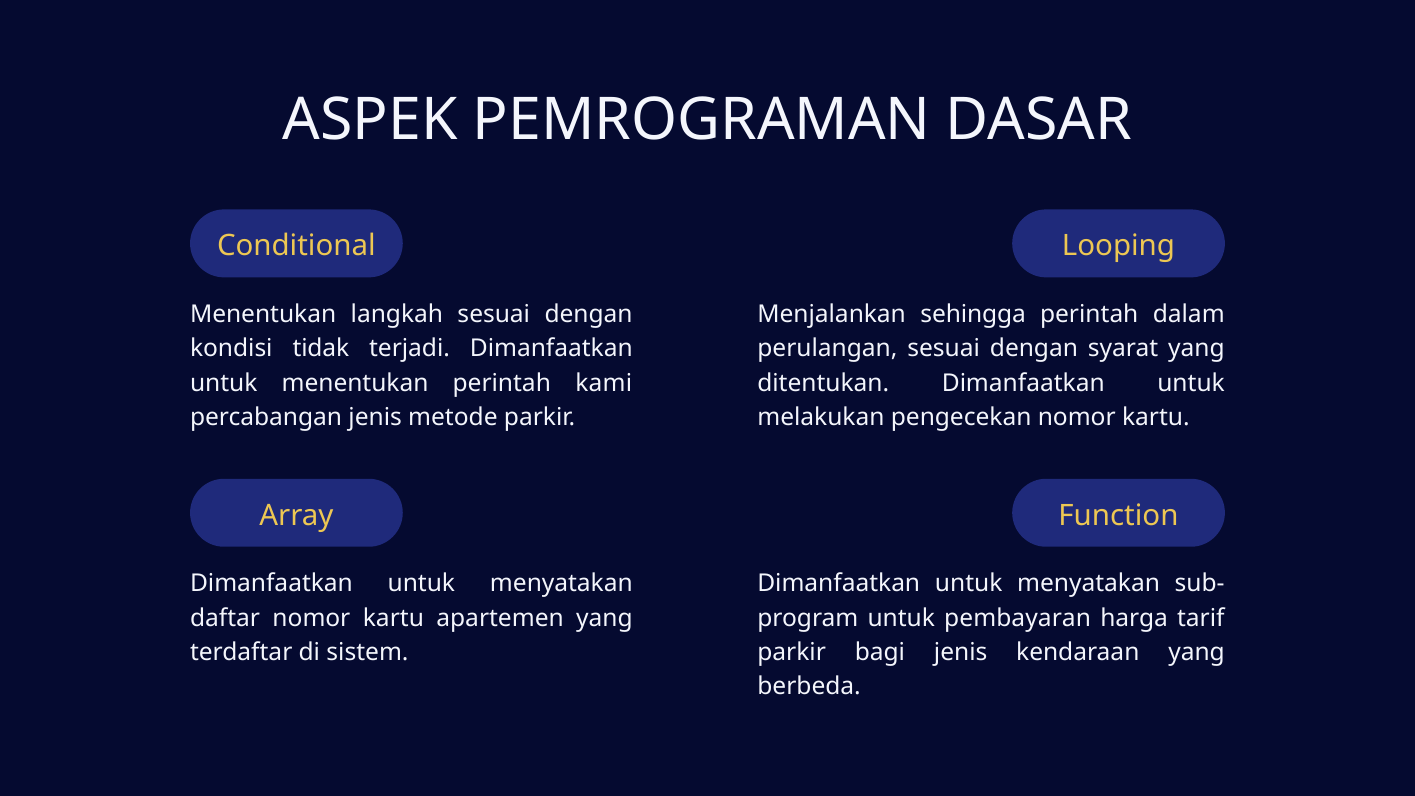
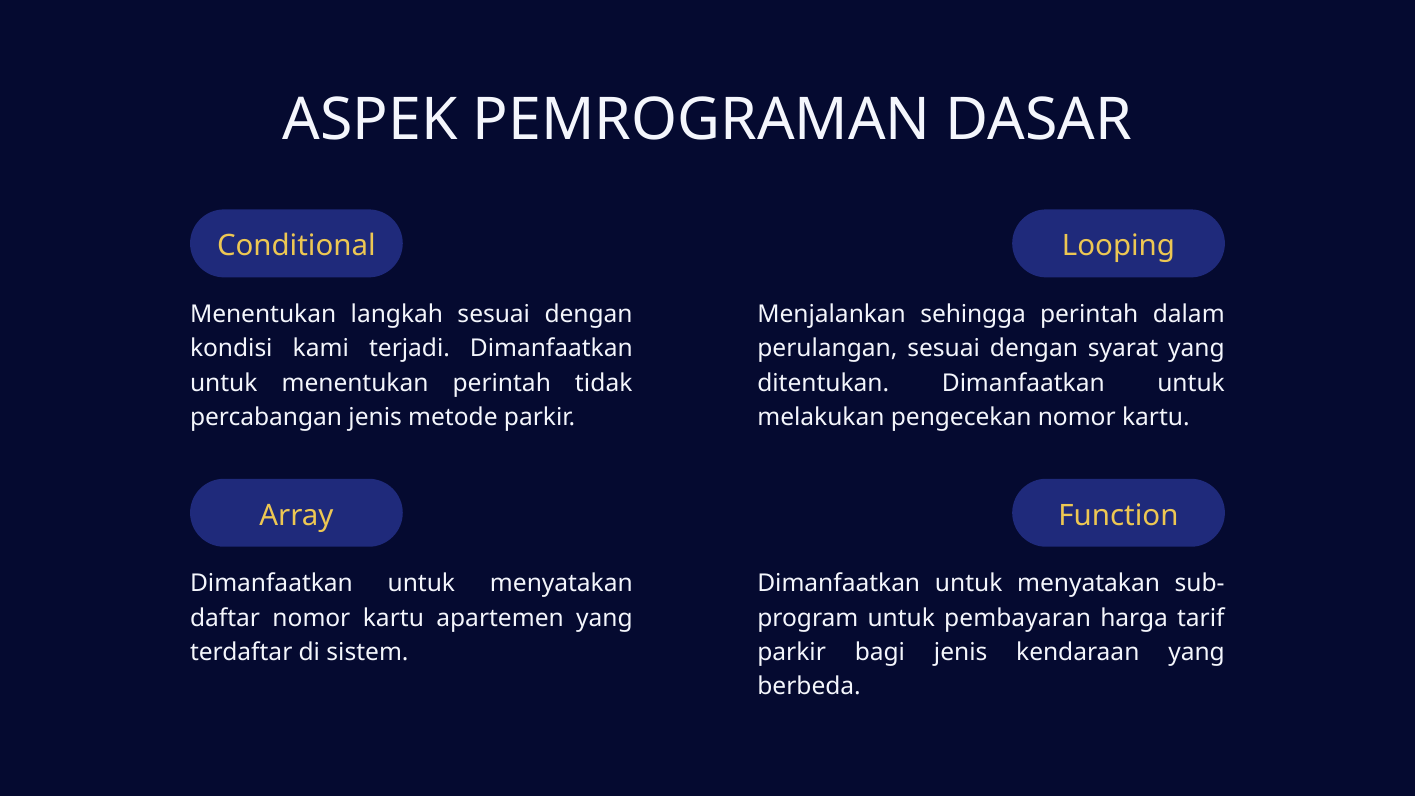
tidak: tidak -> kami (321, 349)
kami: kami -> tidak (604, 383)
